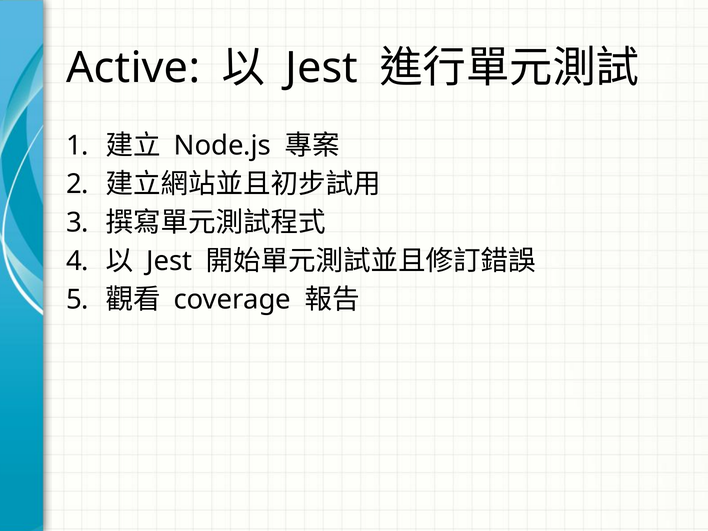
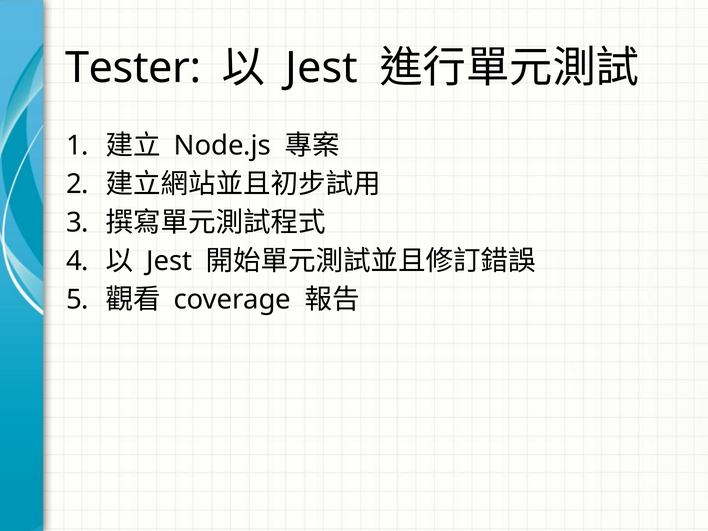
Active: Active -> Tester (133, 68)
